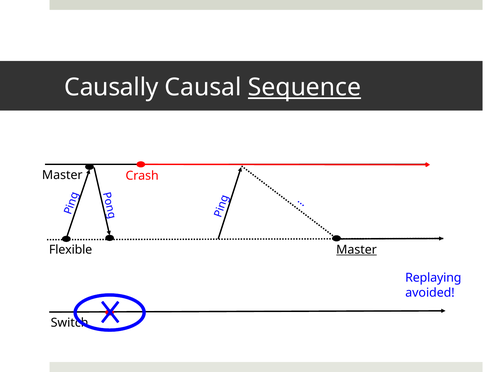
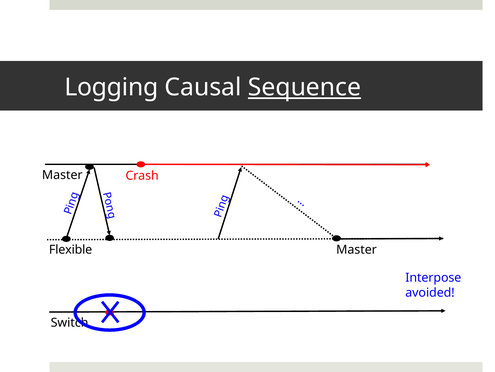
Causally: Causally -> Logging (111, 87)
Master underline: present -> none (357, 249)
Replaying: Replaying -> Interpose (433, 277)
